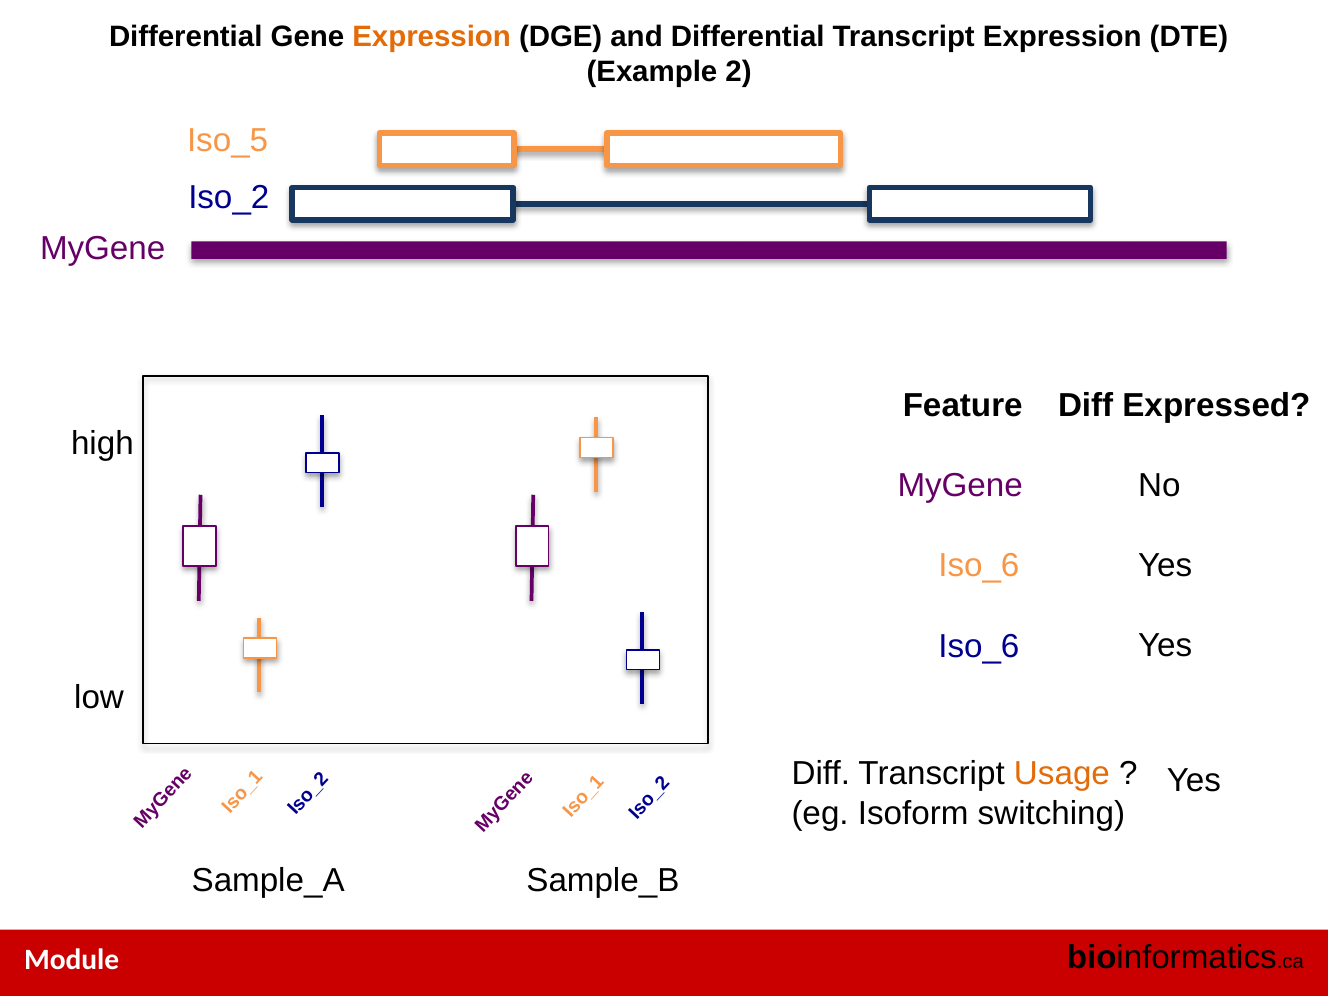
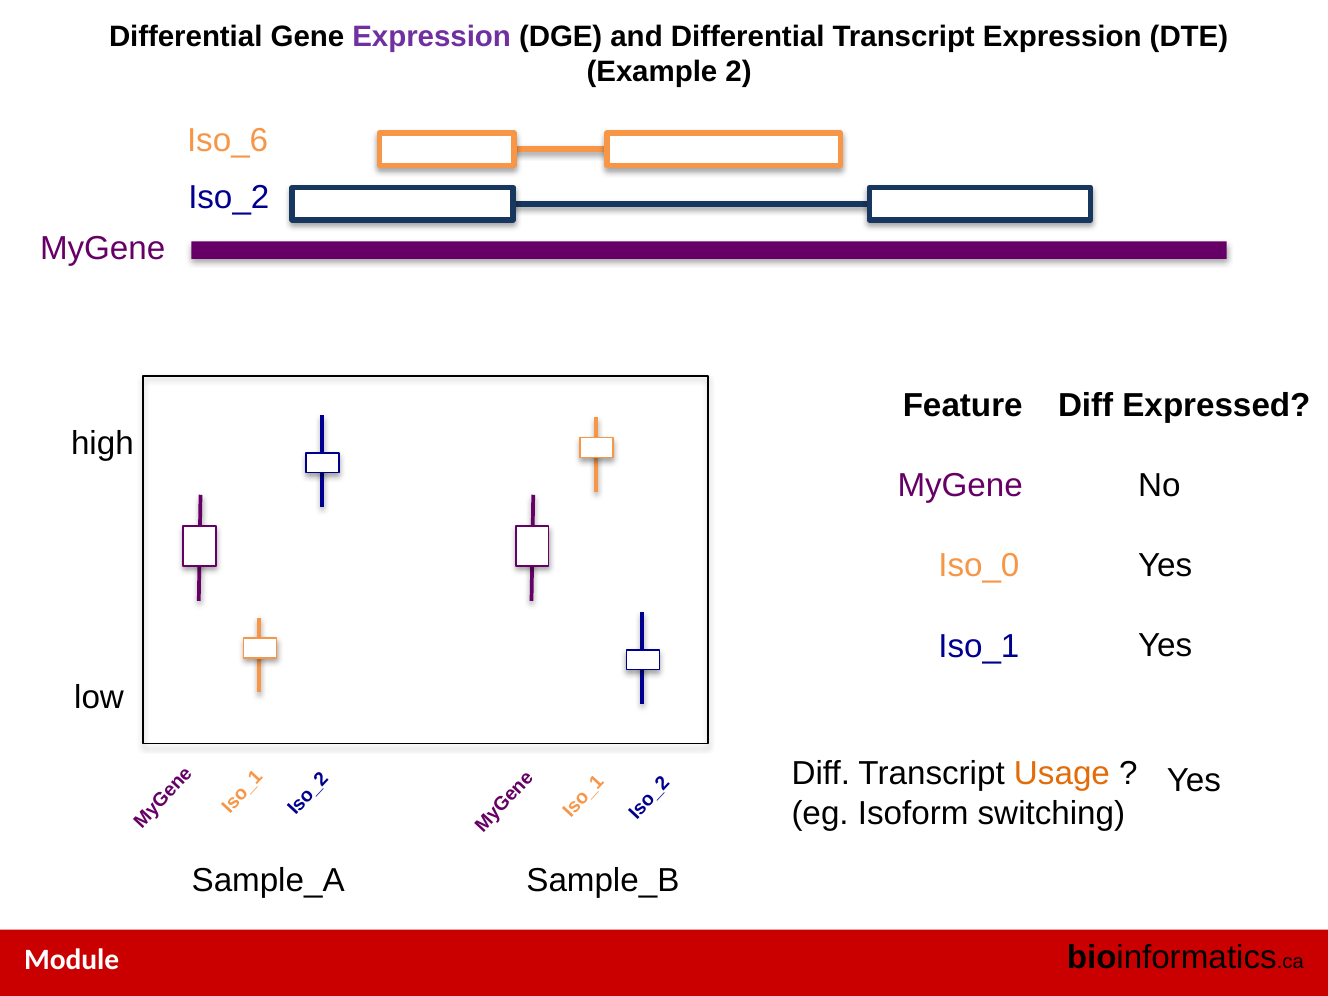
Expression colour: orange -> purple (432, 37)
Iso_5: Iso_5 -> Iso_6 (228, 141)
Iso_6: Iso_6 -> Iso_0 (979, 566)
Iso_6: Iso_6 -> Iso_1 (979, 646)
